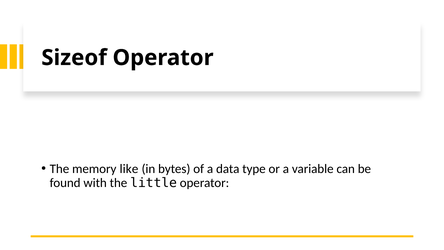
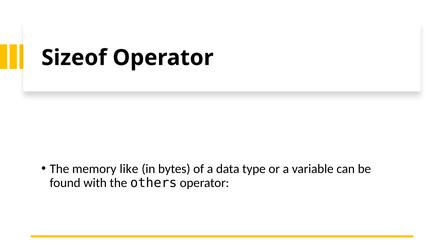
little: little -> others (154, 183)
